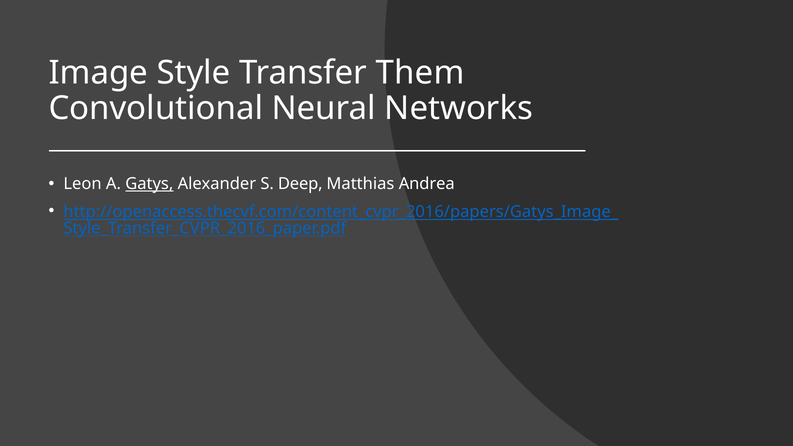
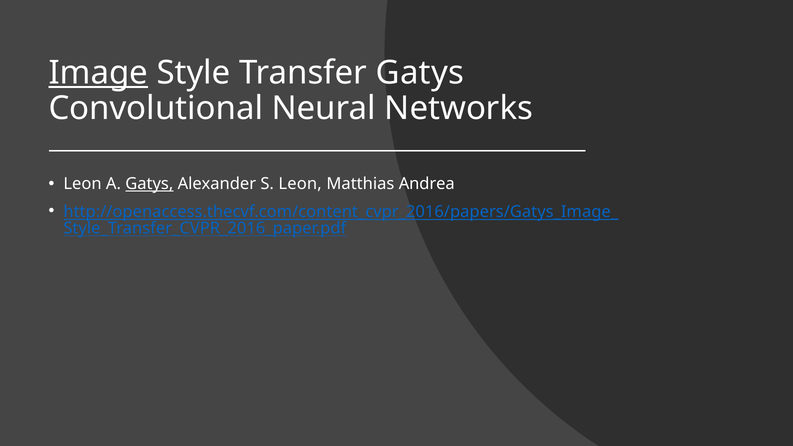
Image underline: none -> present (98, 73)
Transfer Them: Them -> Gatys (420, 73)
S Deep: Deep -> Leon (300, 184)
